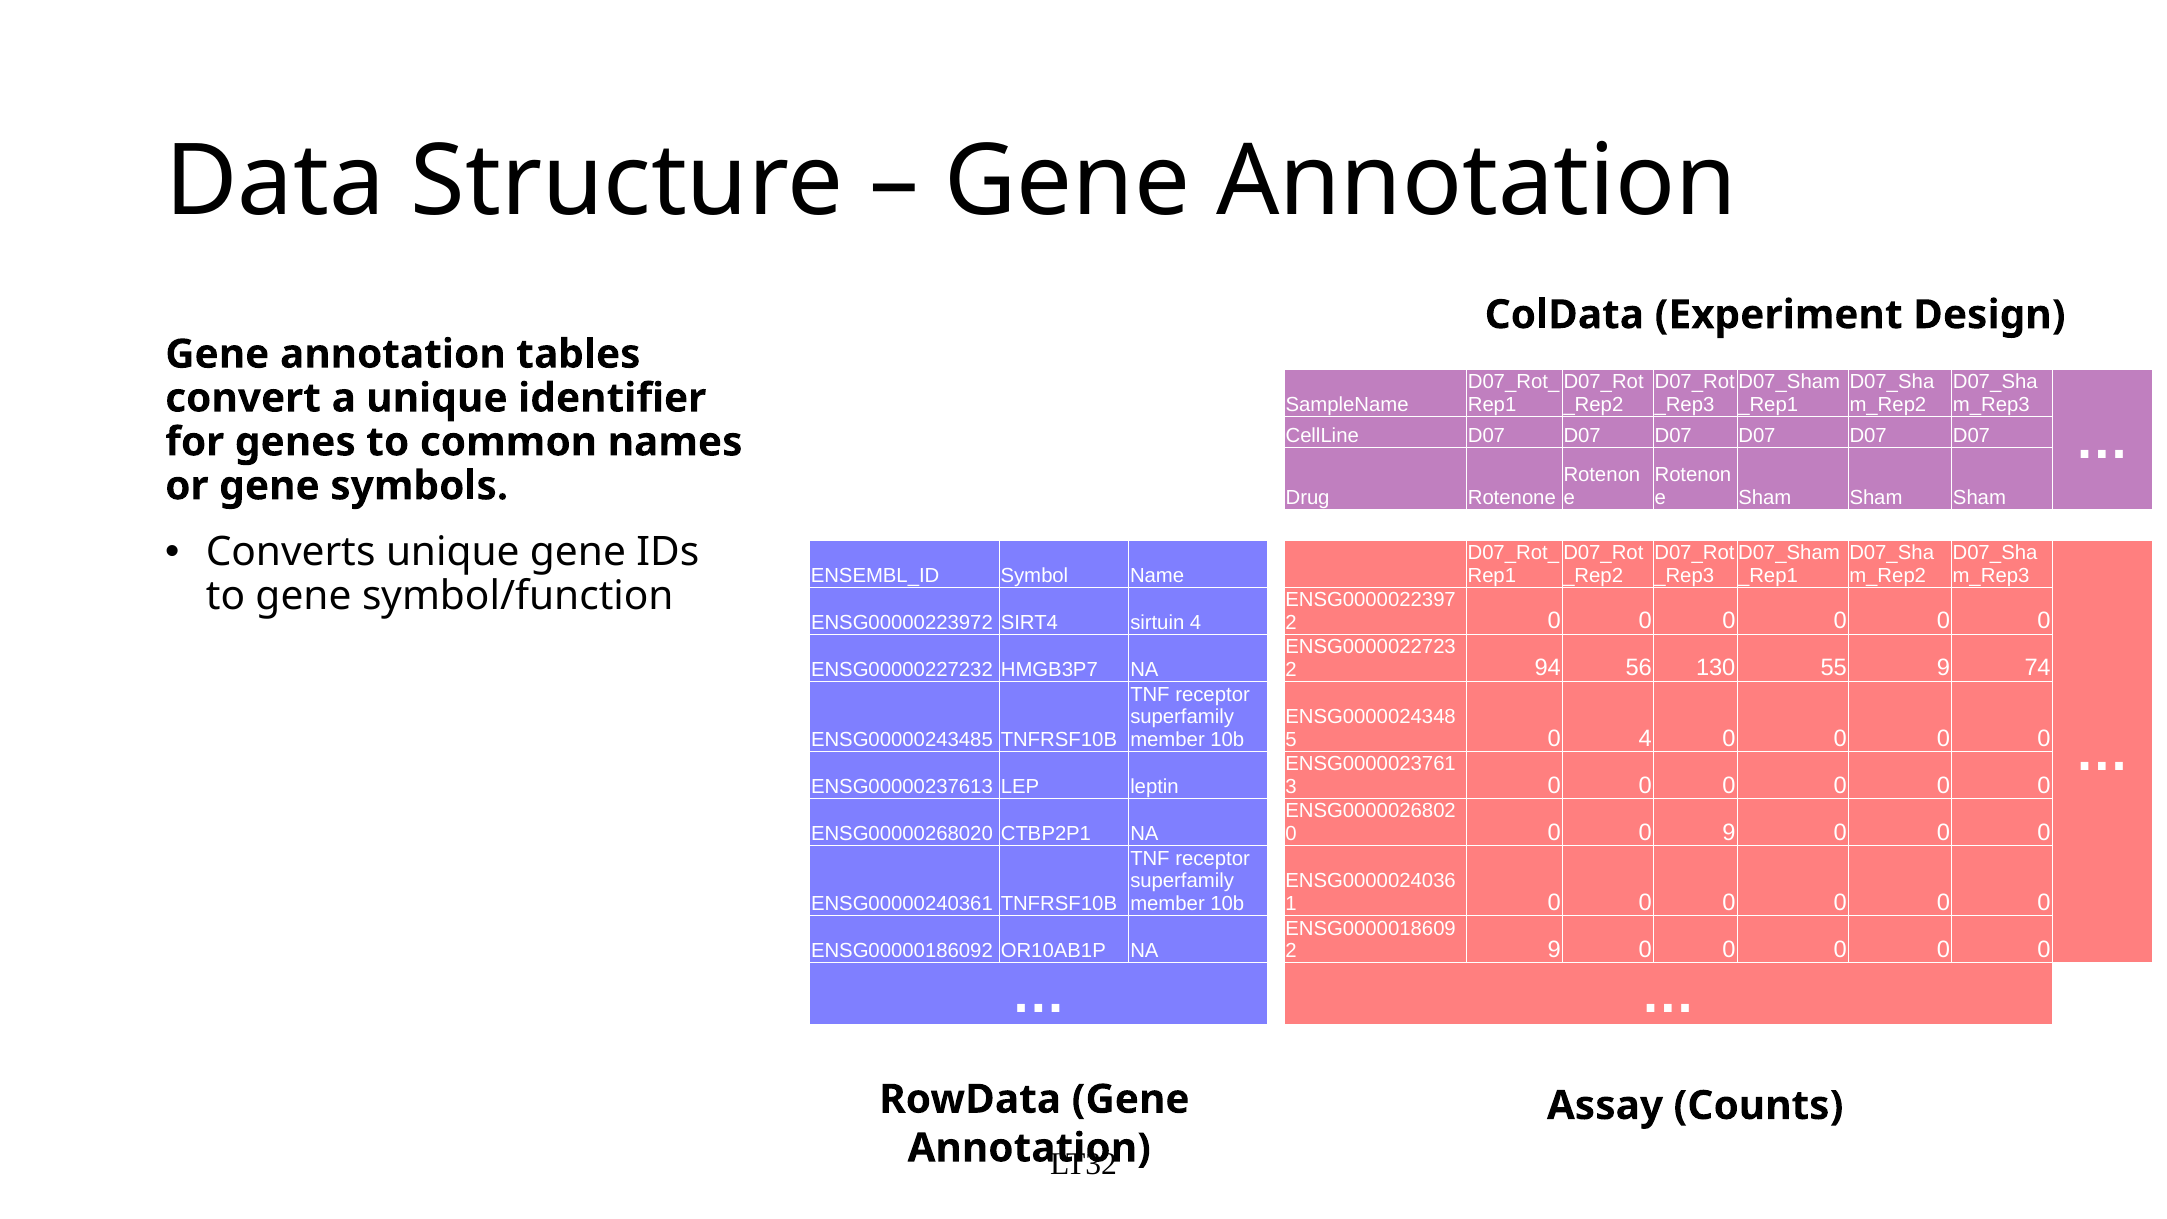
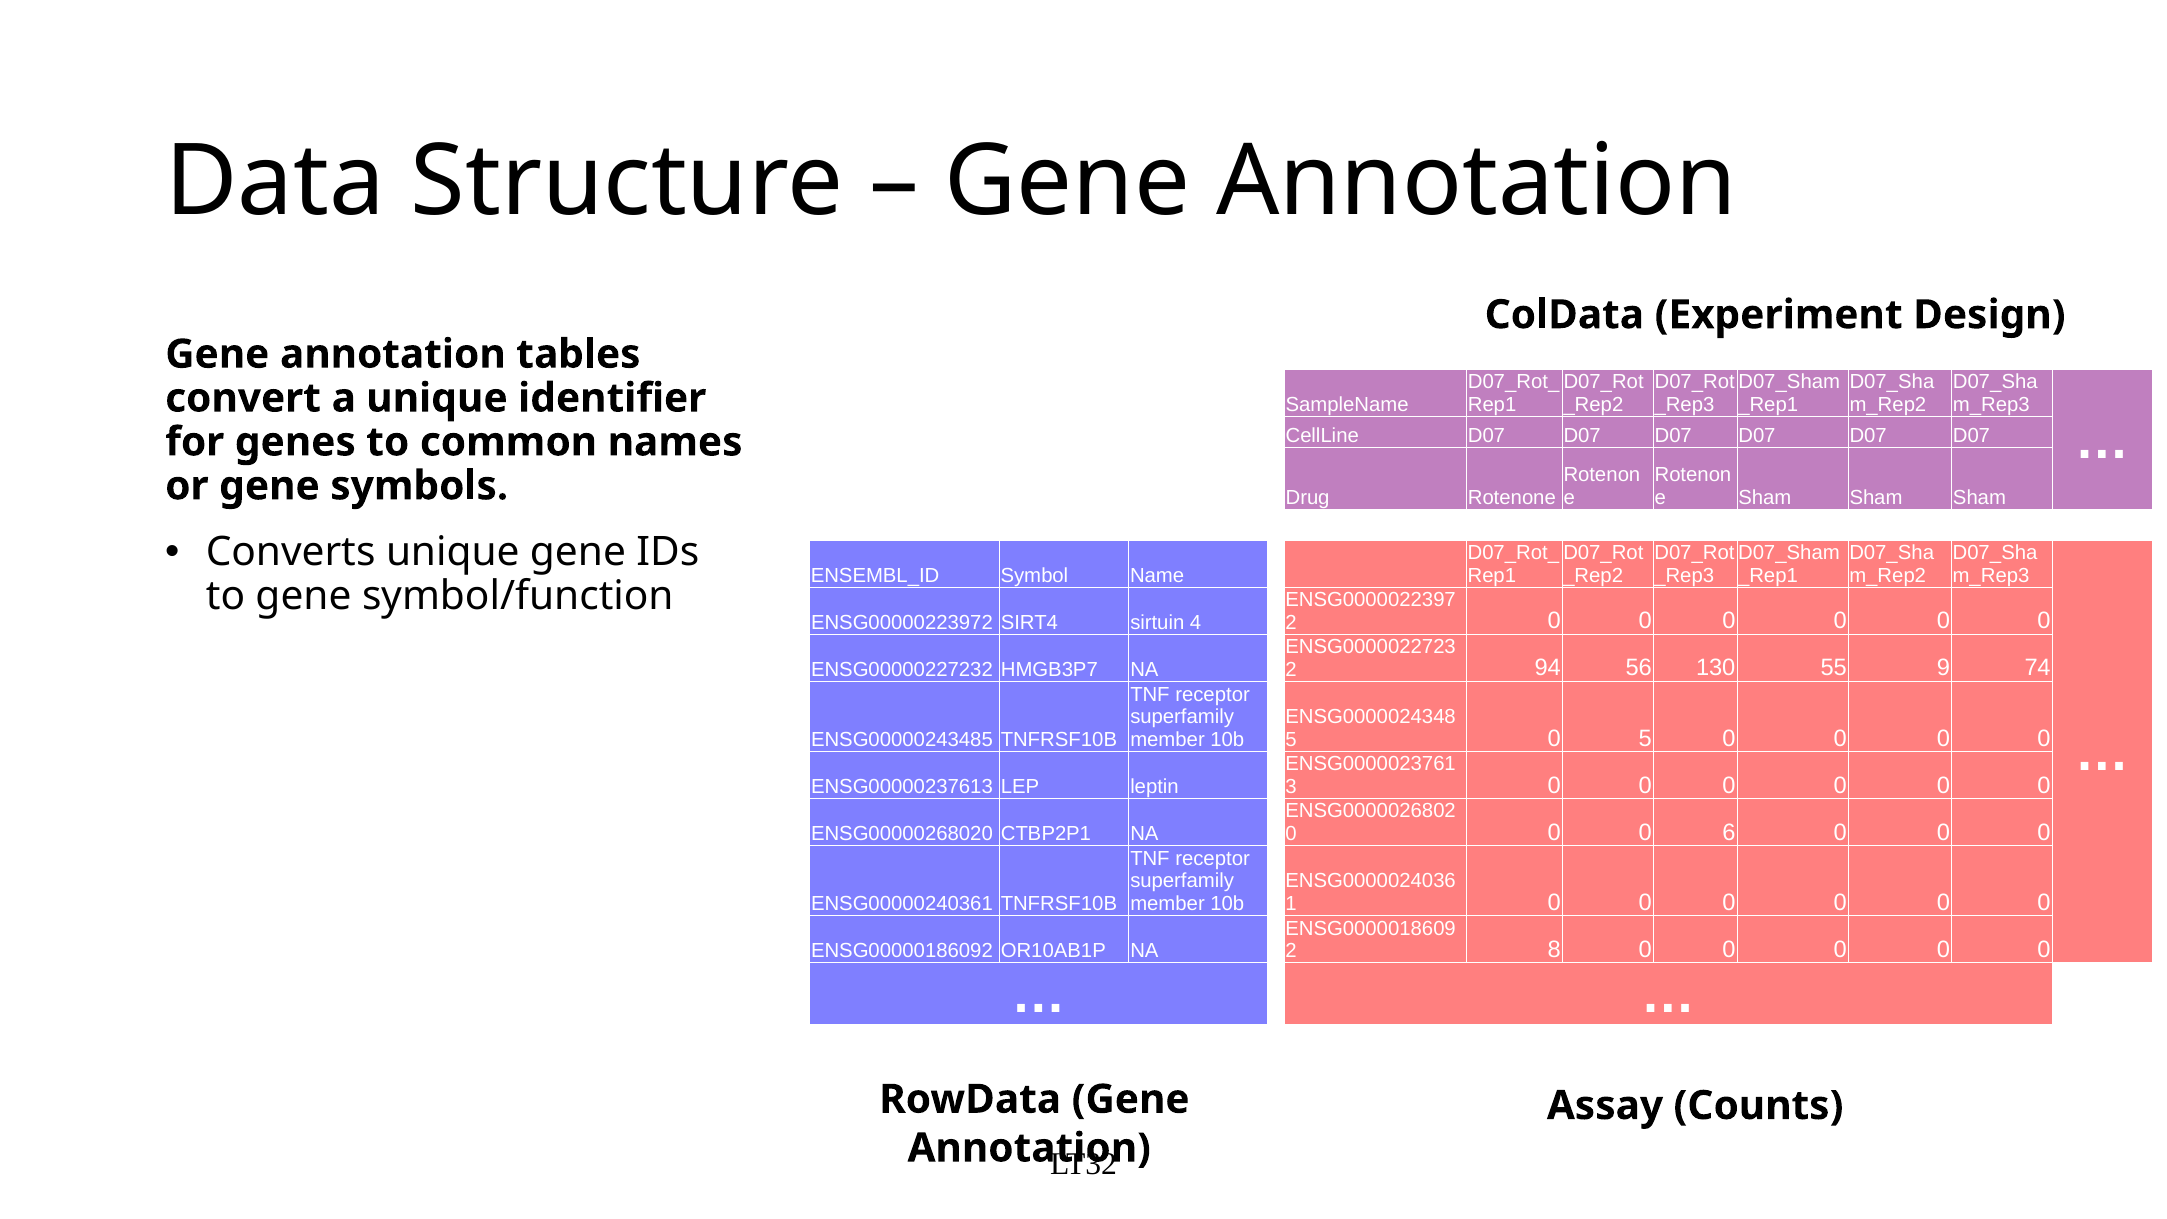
0 4: 4 -> 5 (1645, 738)
0 9: 9 -> 6 (1729, 832)
9: 9 -> 8 (1554, 949)
